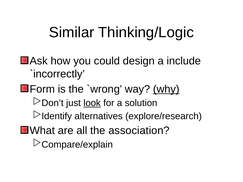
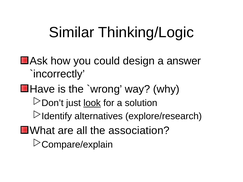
include: include -> answer (184, 61)
Form: Form -> Have (42, 89)
why underline: present -> none (166, 89)
